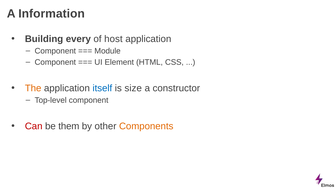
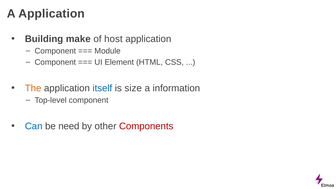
A Information: Information -> Application (52, 14)
every: every -> make (78, 39)
constructor: constructor -> information (176, 88)
Can colour: red -> blue (34, 126)
them: them -> need (69, 126)
Components colour: orange -> red (146, 126)
